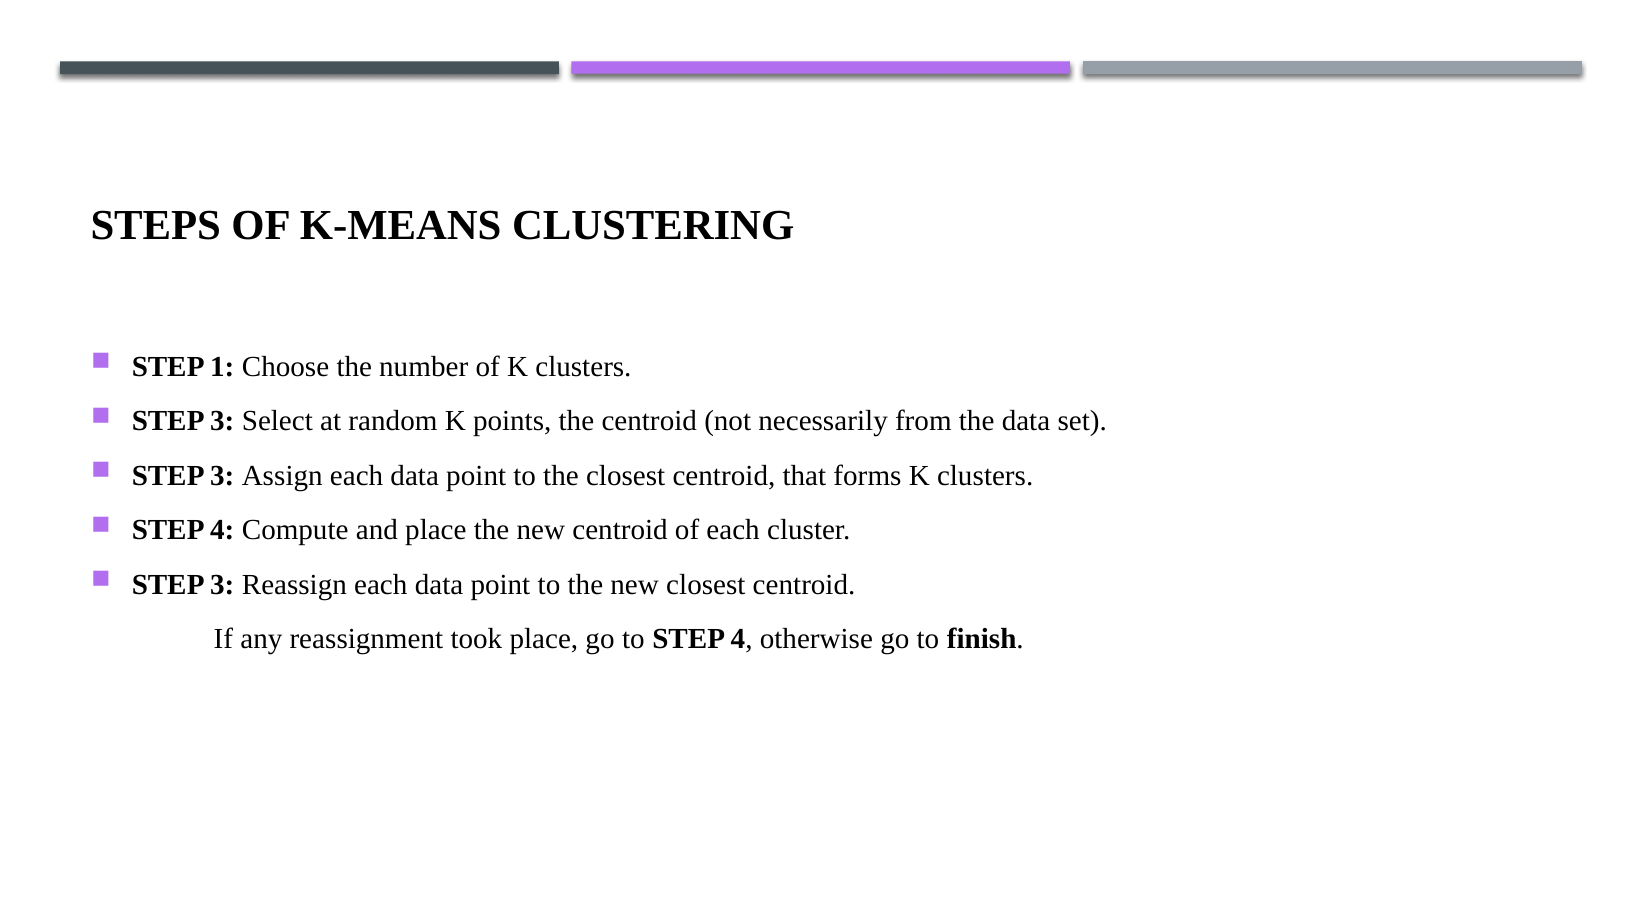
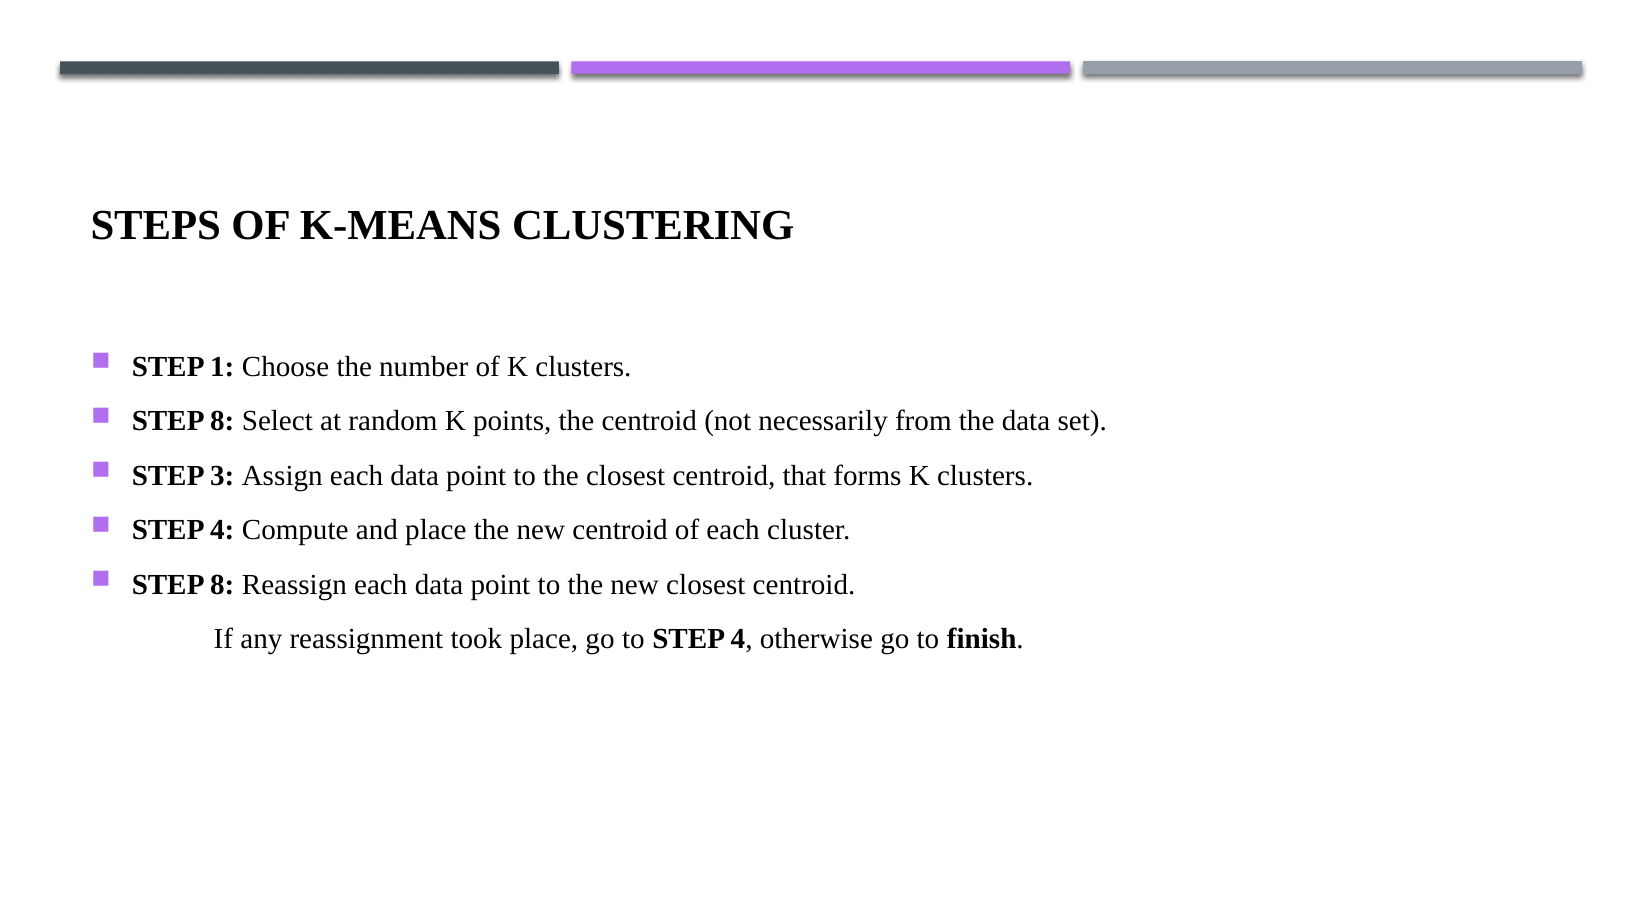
3: 3 -> 8 (222, 421)
3: 3 -> 8 (222, 585)
